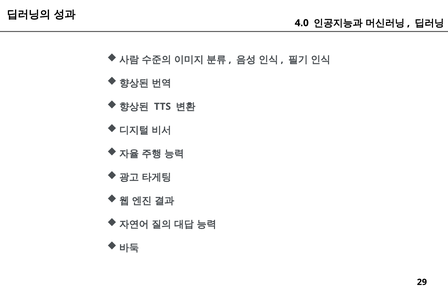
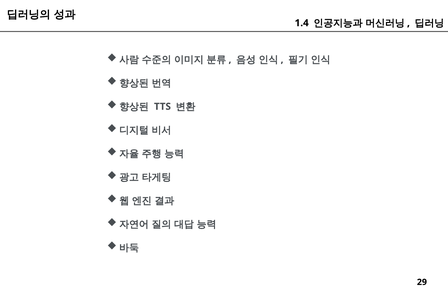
4.0: 4.0 -> 1.4 (302, 23)
